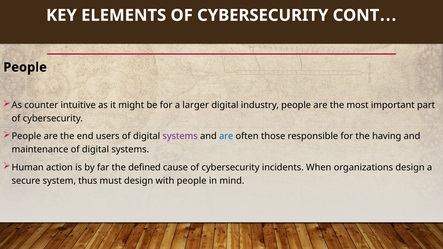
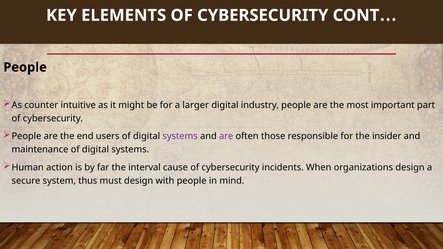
are colour: blue -> purple (226, 136)
having: having -> insider (387, 136)
defined: defined -> interval (144, 168)
